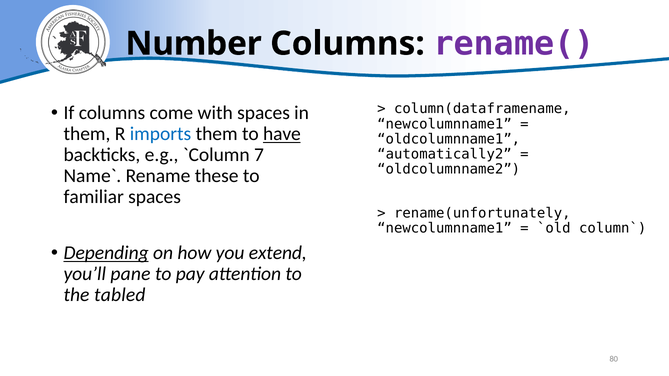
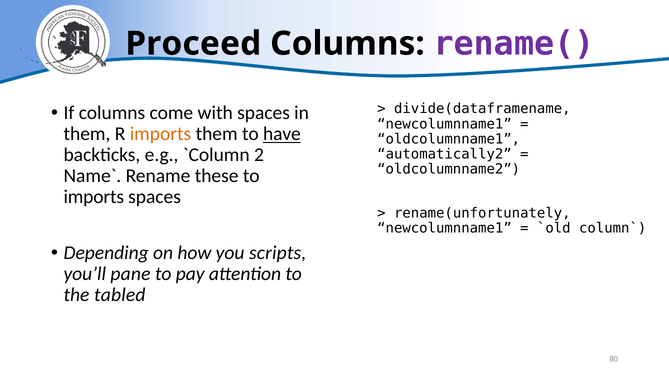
Number: Number -> Proceed (193, 44)
column(dataframename: column(dataframename -> divide(dataframename (482, 109)
imports colour: blue -> orange (161, 134)
7: 7 -> 2 (259, 155)
familiar: familiar -> imports (94, 197)
Depending underline: present -> none (106, 253)
extend: extend -> scripts (278, 253)
